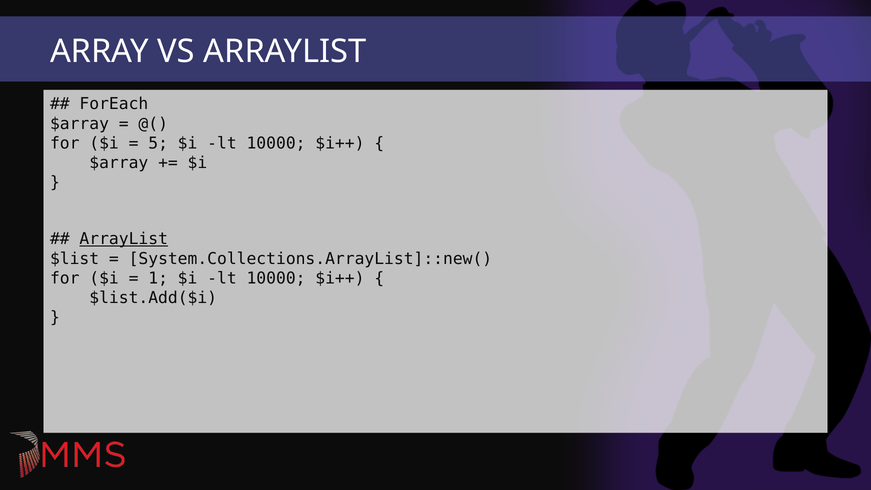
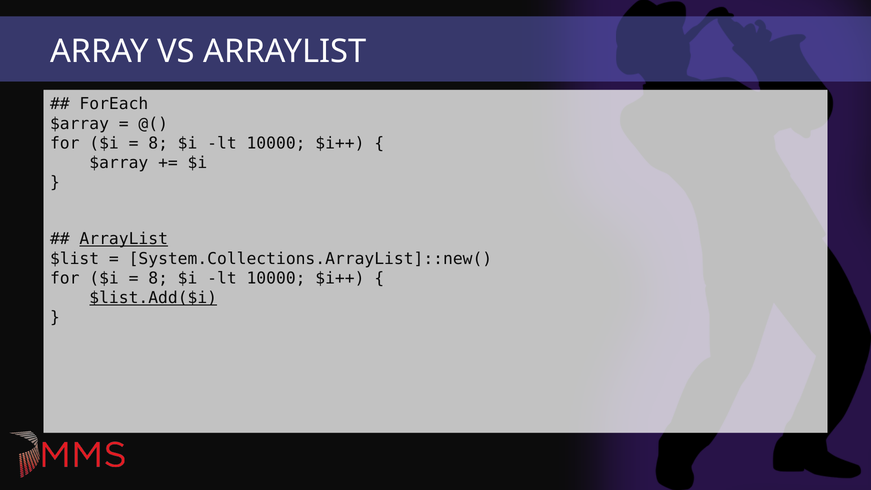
5: 5 -> 8 (158, 143)
1: 1 -> 8 (158, 278)
$list.Add($i underline: none -> present (153, 298)
